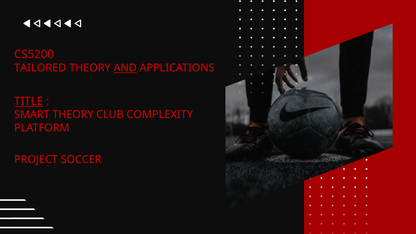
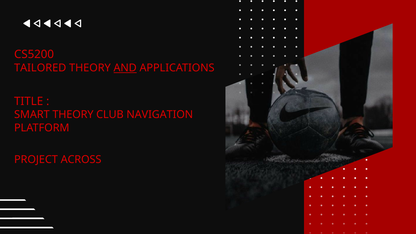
TITLE underline: present -> none (29, 101)
COMPLEXITY: COMPLEXITY -> NAVIGATION (160, 115)
SOCCER: SOCCER -> ACROSS (81, 159)
